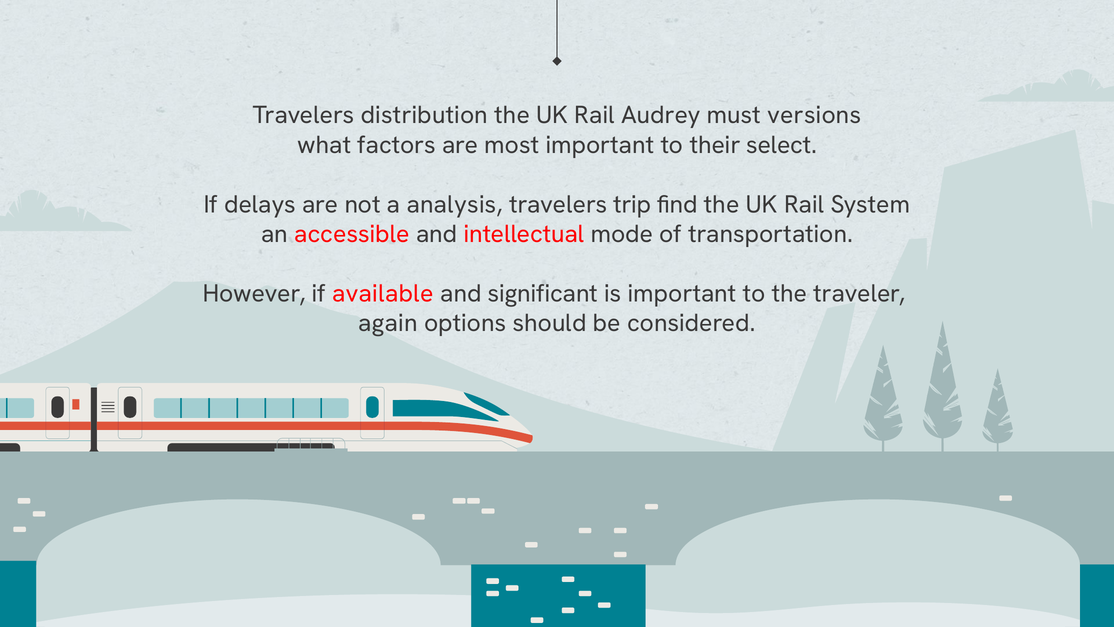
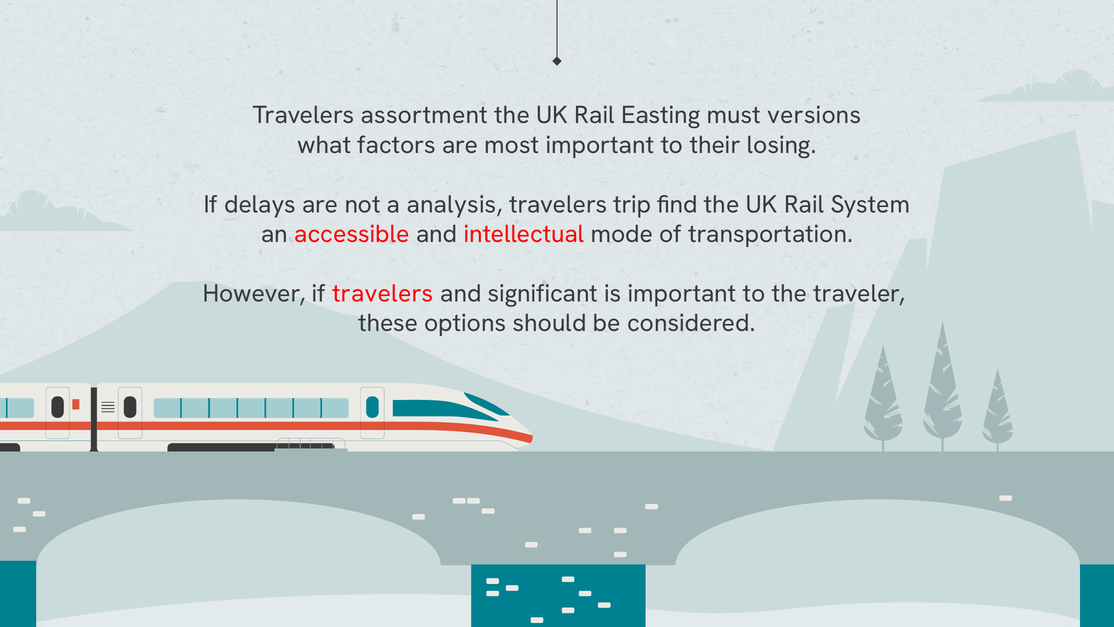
distribution: distribution -> assortment (424, 115)
Audrey: Audrey -> Easting (661, 115)
select: select -> losing (782, 145)
if available: available -> travelers (383, 293)
again: again -> these (388, 323)
